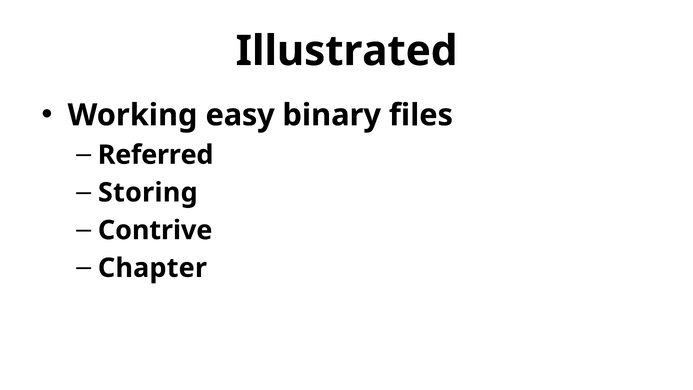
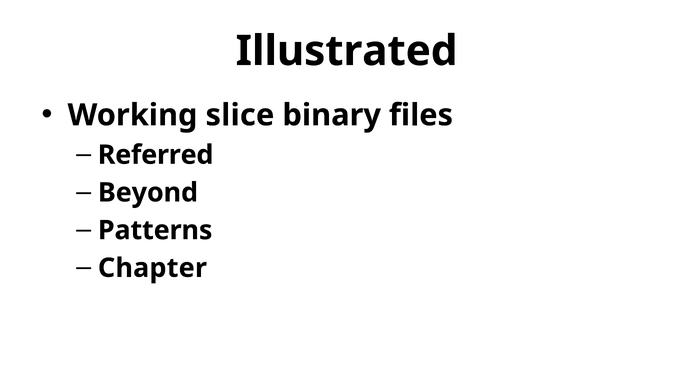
easy: easy -> slice (240, 115)
Storing: Storing -> Beyond (148, 193)
Contrive: Contrive -> Patterns (155, 230)
